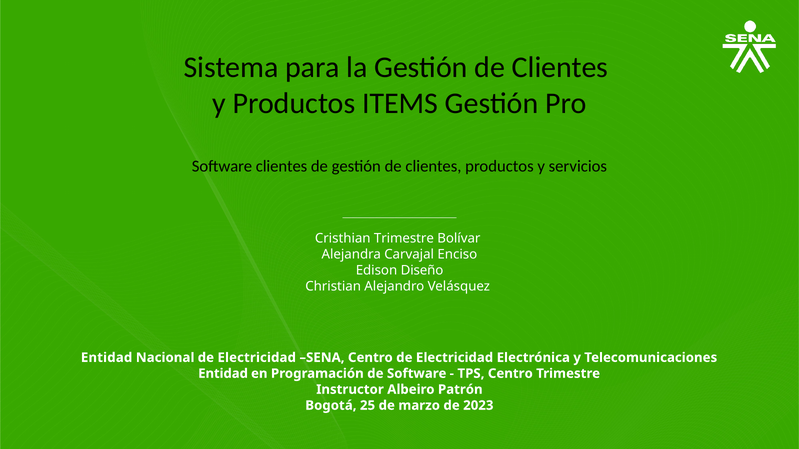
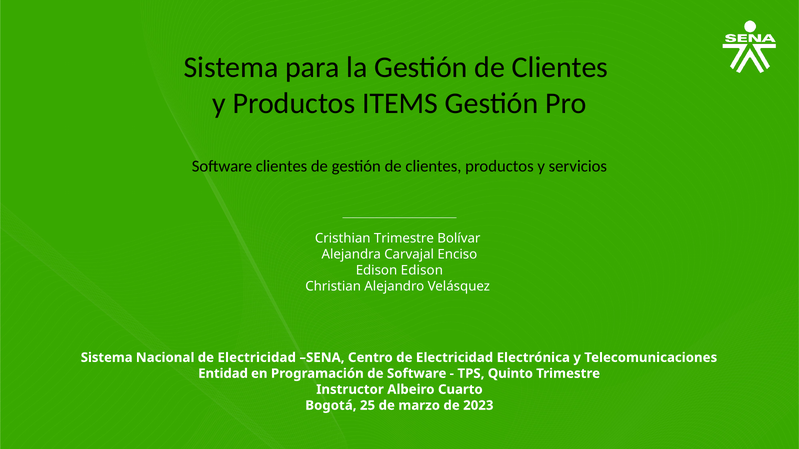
Edison Diseño: Diseño -> Edison (422, 271)
Entidad: Entidad -> Sistema (107, 358)
TPS Centro: Centro -> Quinto (510, 374)
Patrón: Patrón -> Cuarto (460, 390)
